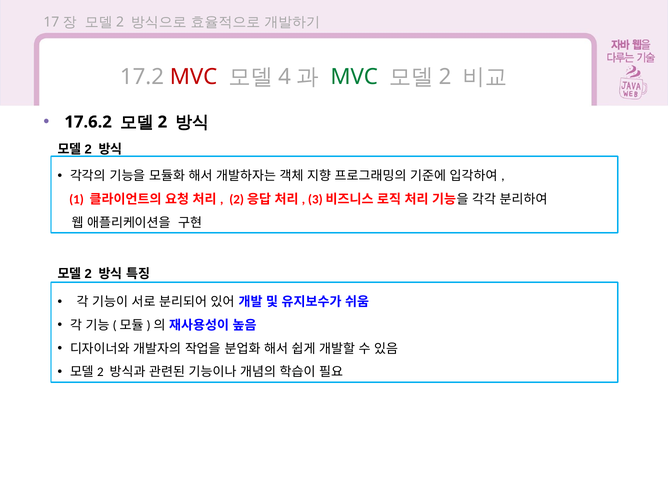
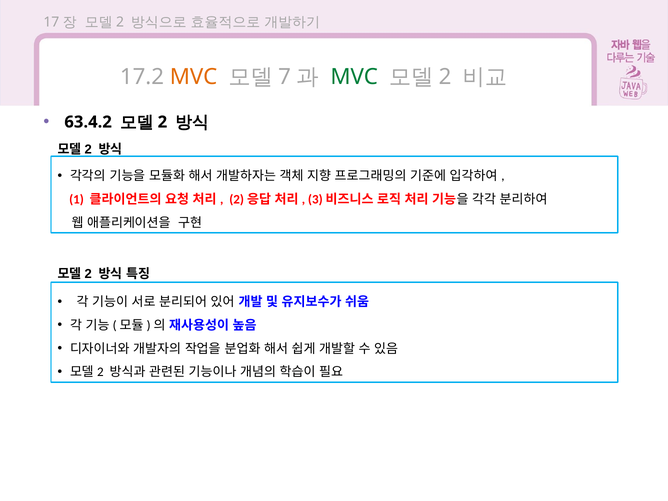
MVC colour: red -> orange (194, 77)
4: 4 -> 7 (285, 77)
17.6.2: 17.6.2 -> 63.4.2 (88, 122)
